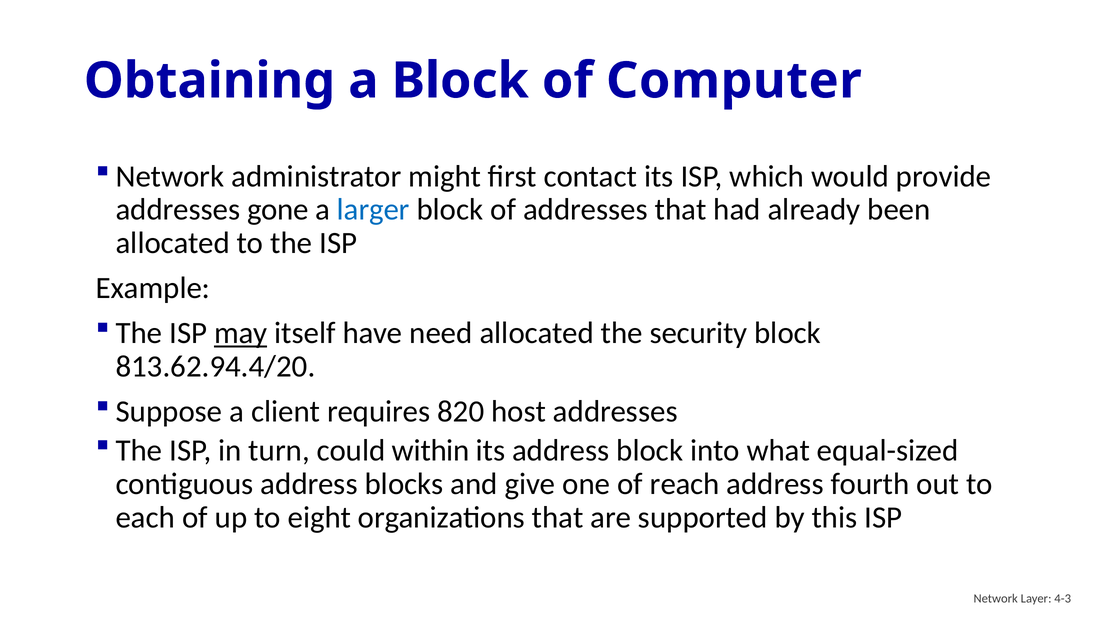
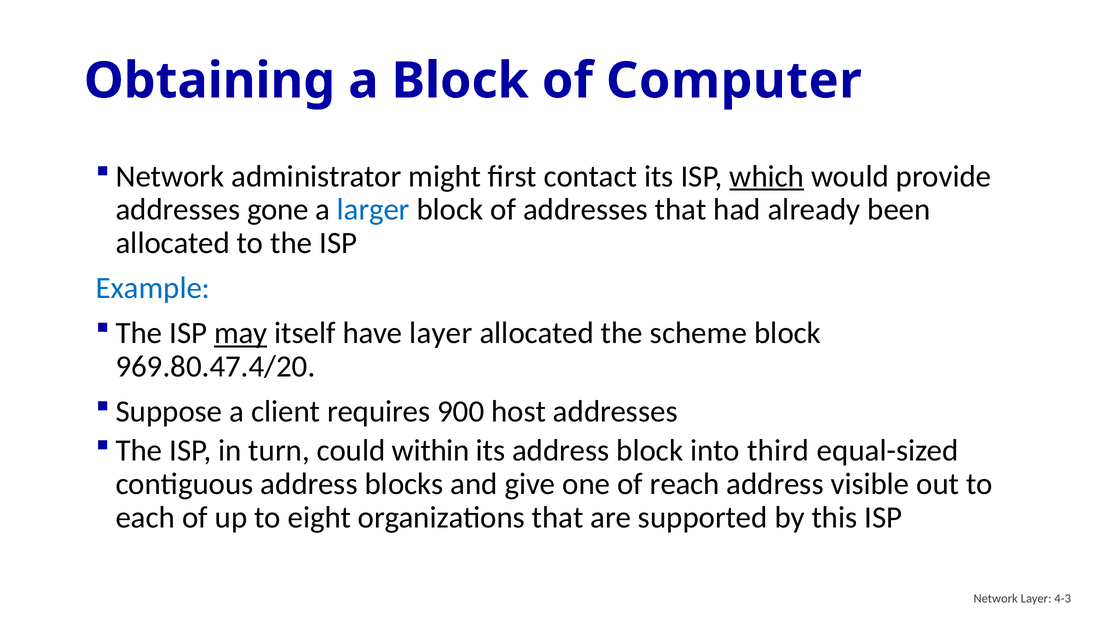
which underline: none -> present (767, 176)
Example colour: black -> blue (153, 288)
have need: need -> layer (441, 333)
security: security -> scheme (698, 333)
813.62.94.4/20: 813.62.94.4/20 -> 969.80.47.4/20 (216, 366)
820: 820 -> 900 (461, 411)
what: what -> third (778, 451)
fourth: fourth -> visible (870, 484)
